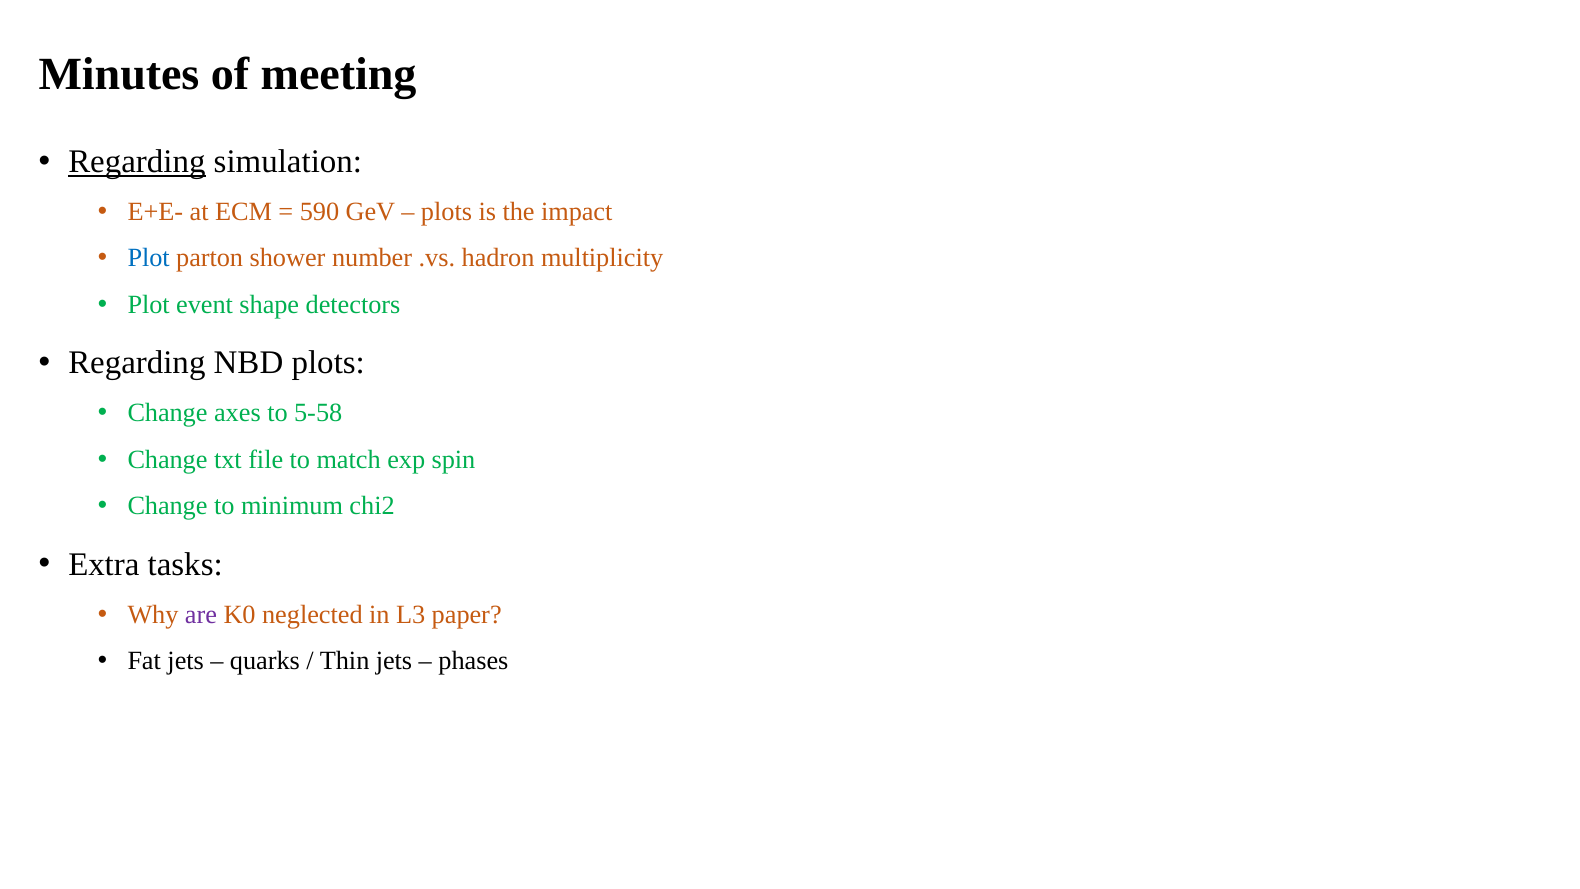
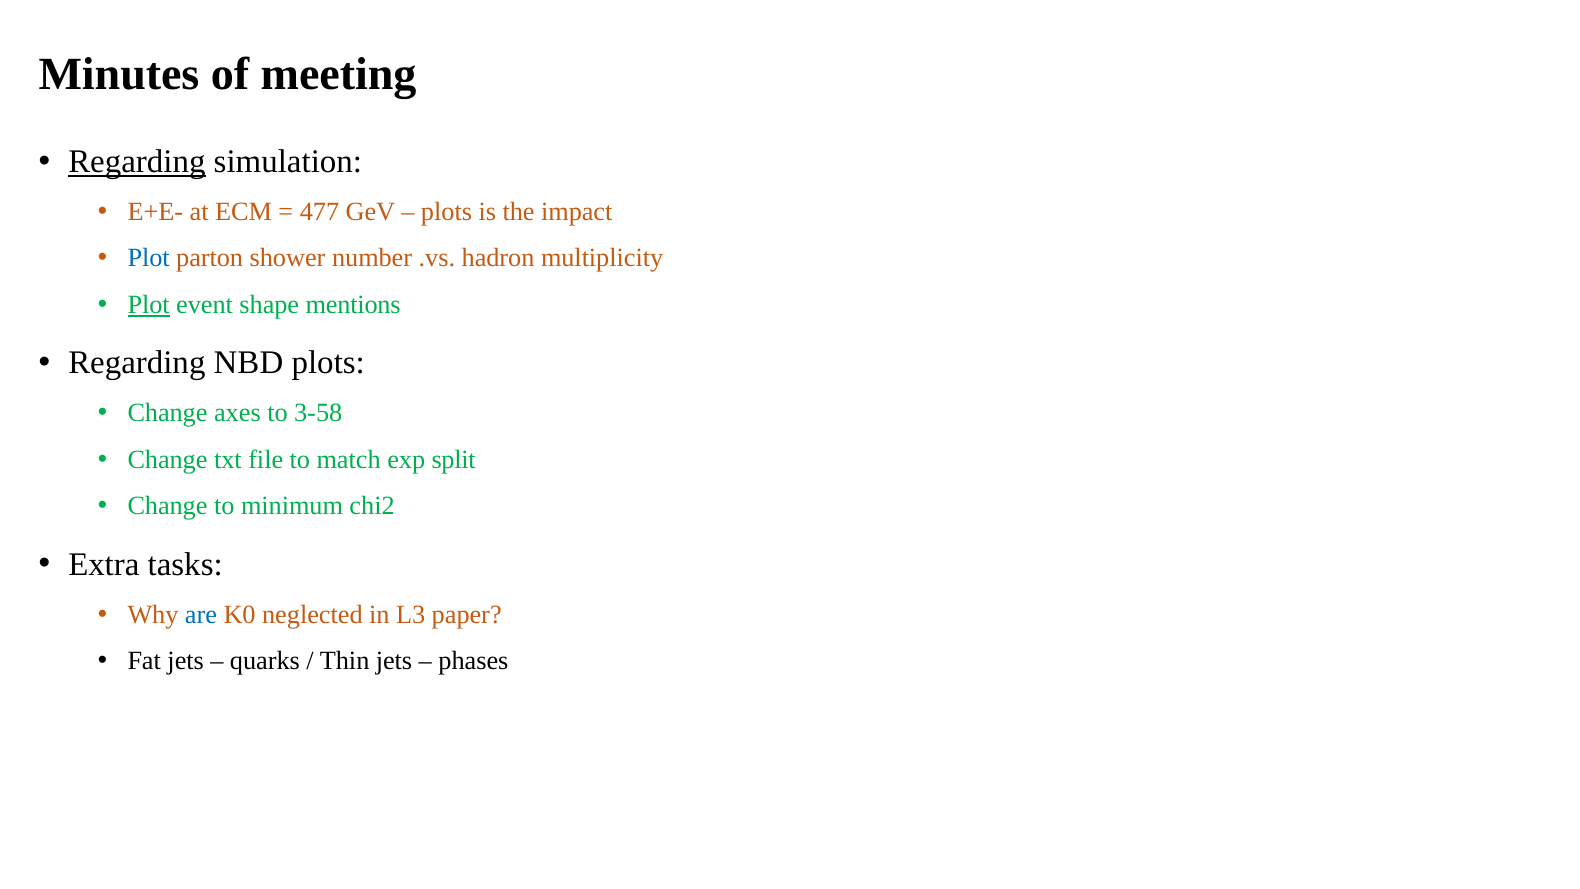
590: 590 -> 477 (319, 212)
Plot underline: none -> present (149, 305)
detectors: detectors -> mentions (353, 305)
5-58: 5-58 -> 3-58 (318, 413)
spin: spin -> split (454, 459)
are colour: purple -> blue (201, 614)
